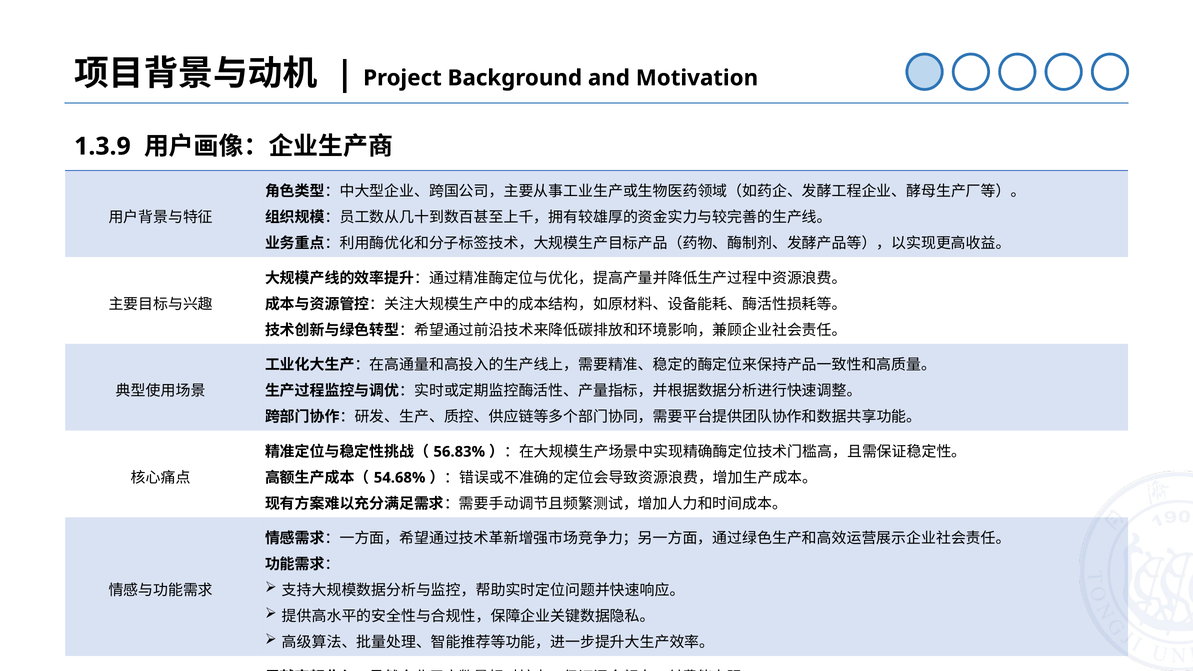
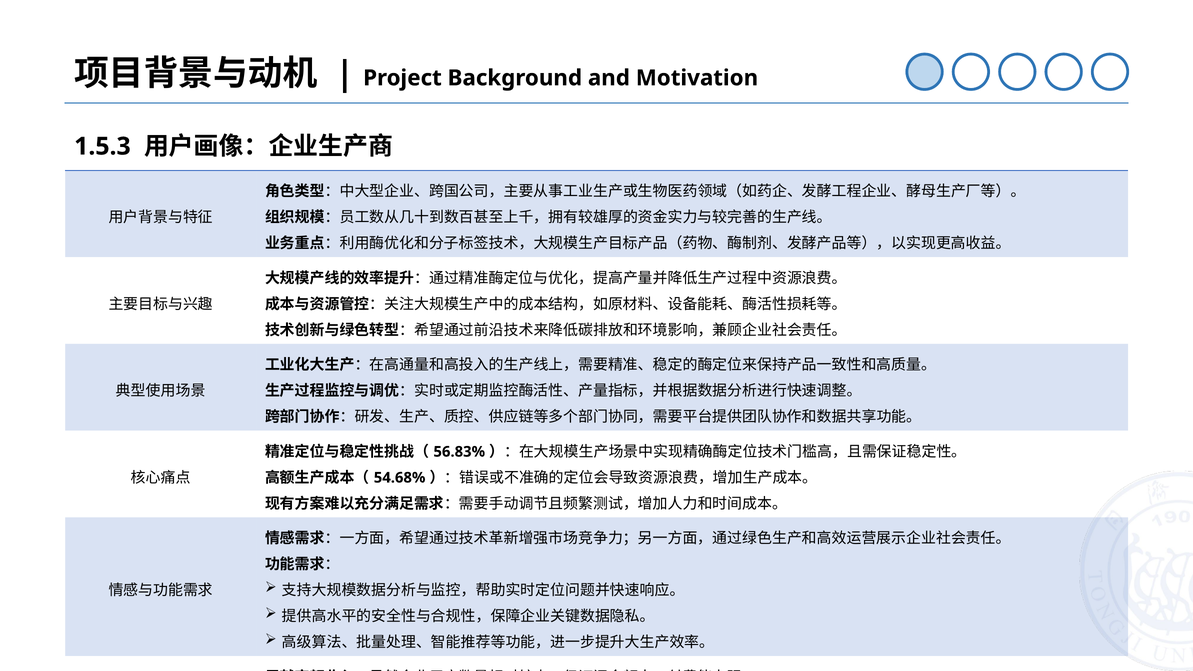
1.3.9: 1.3.9 -> 1.5.3 (102, 146)
